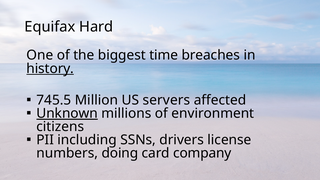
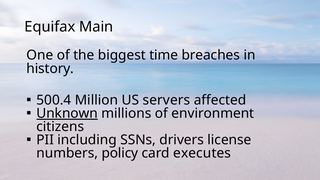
Hard: Hard -> Main (96, 27)
history underline: present -> none (50, 69)
745.5: 745.5 -> 500.4 (54, 100)
doing: doing -> policy (120, 153)
company: company -> executes (202, 153)
